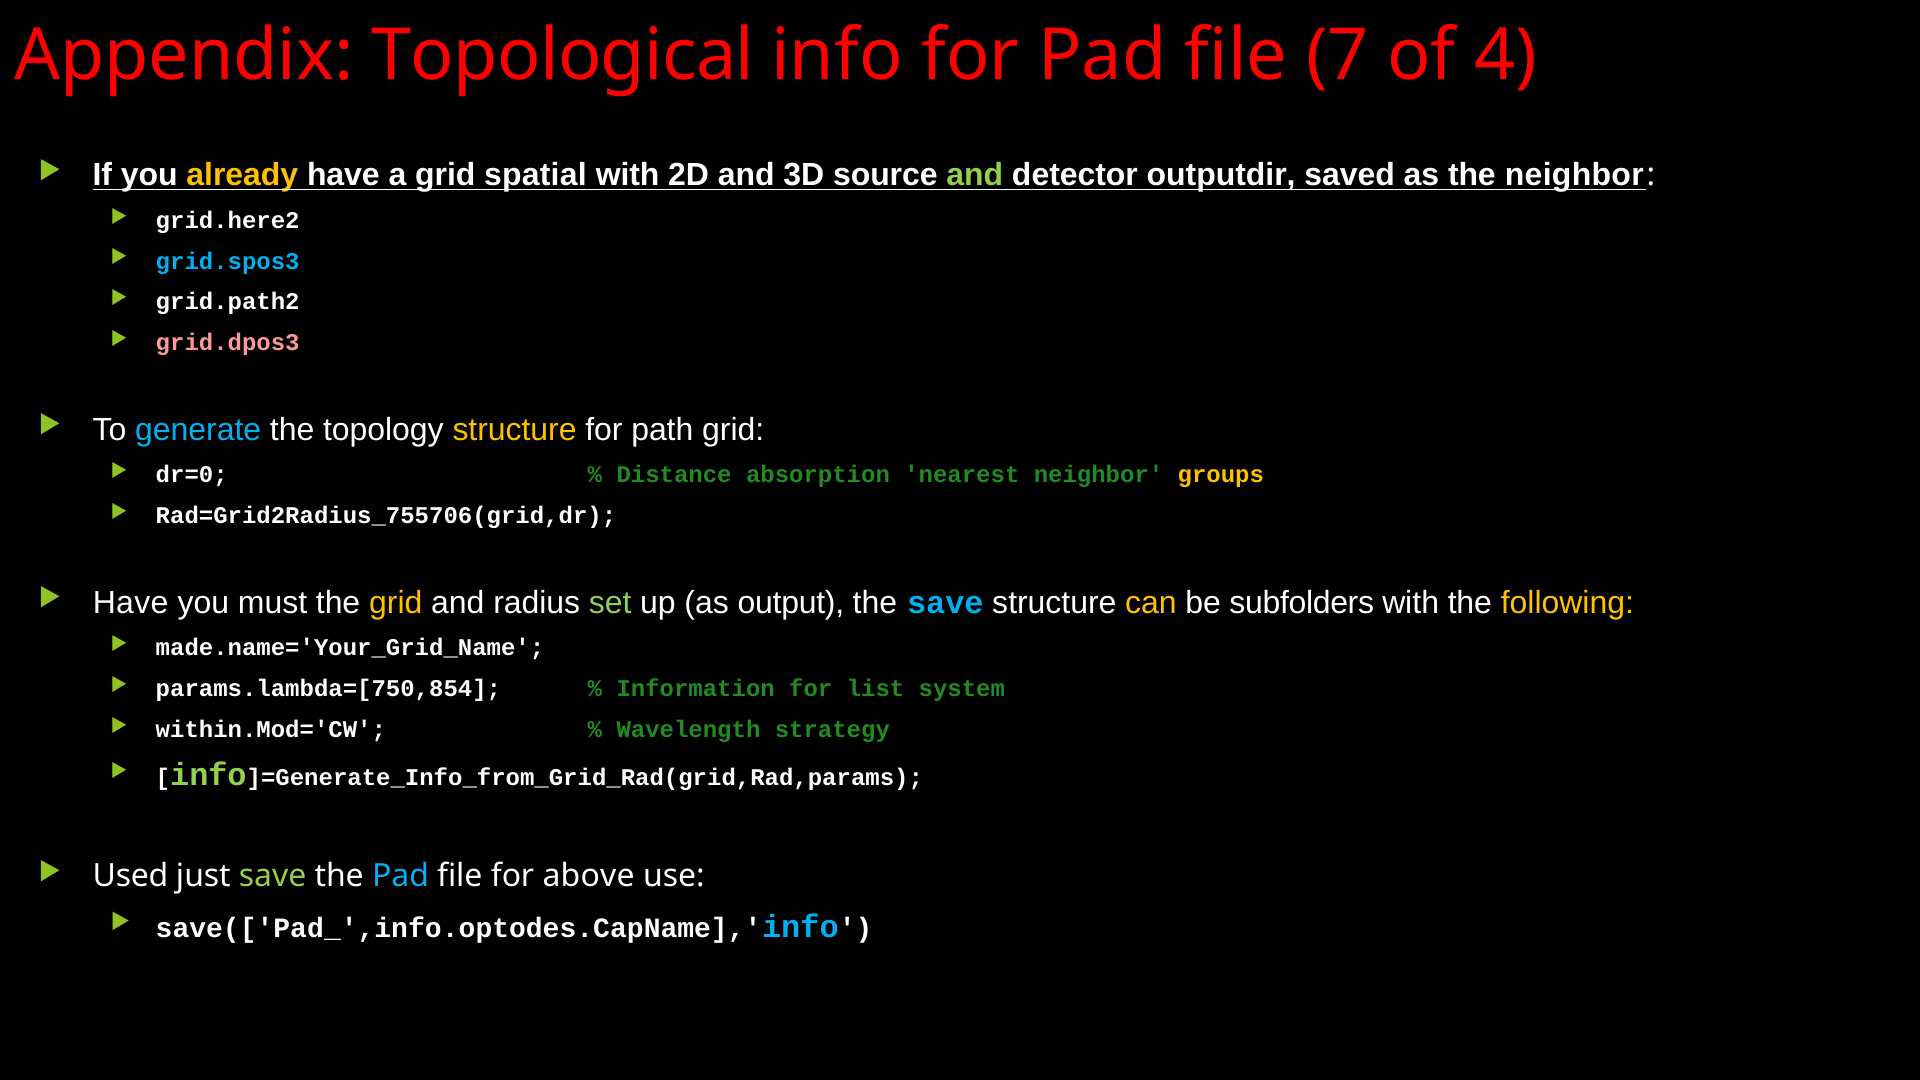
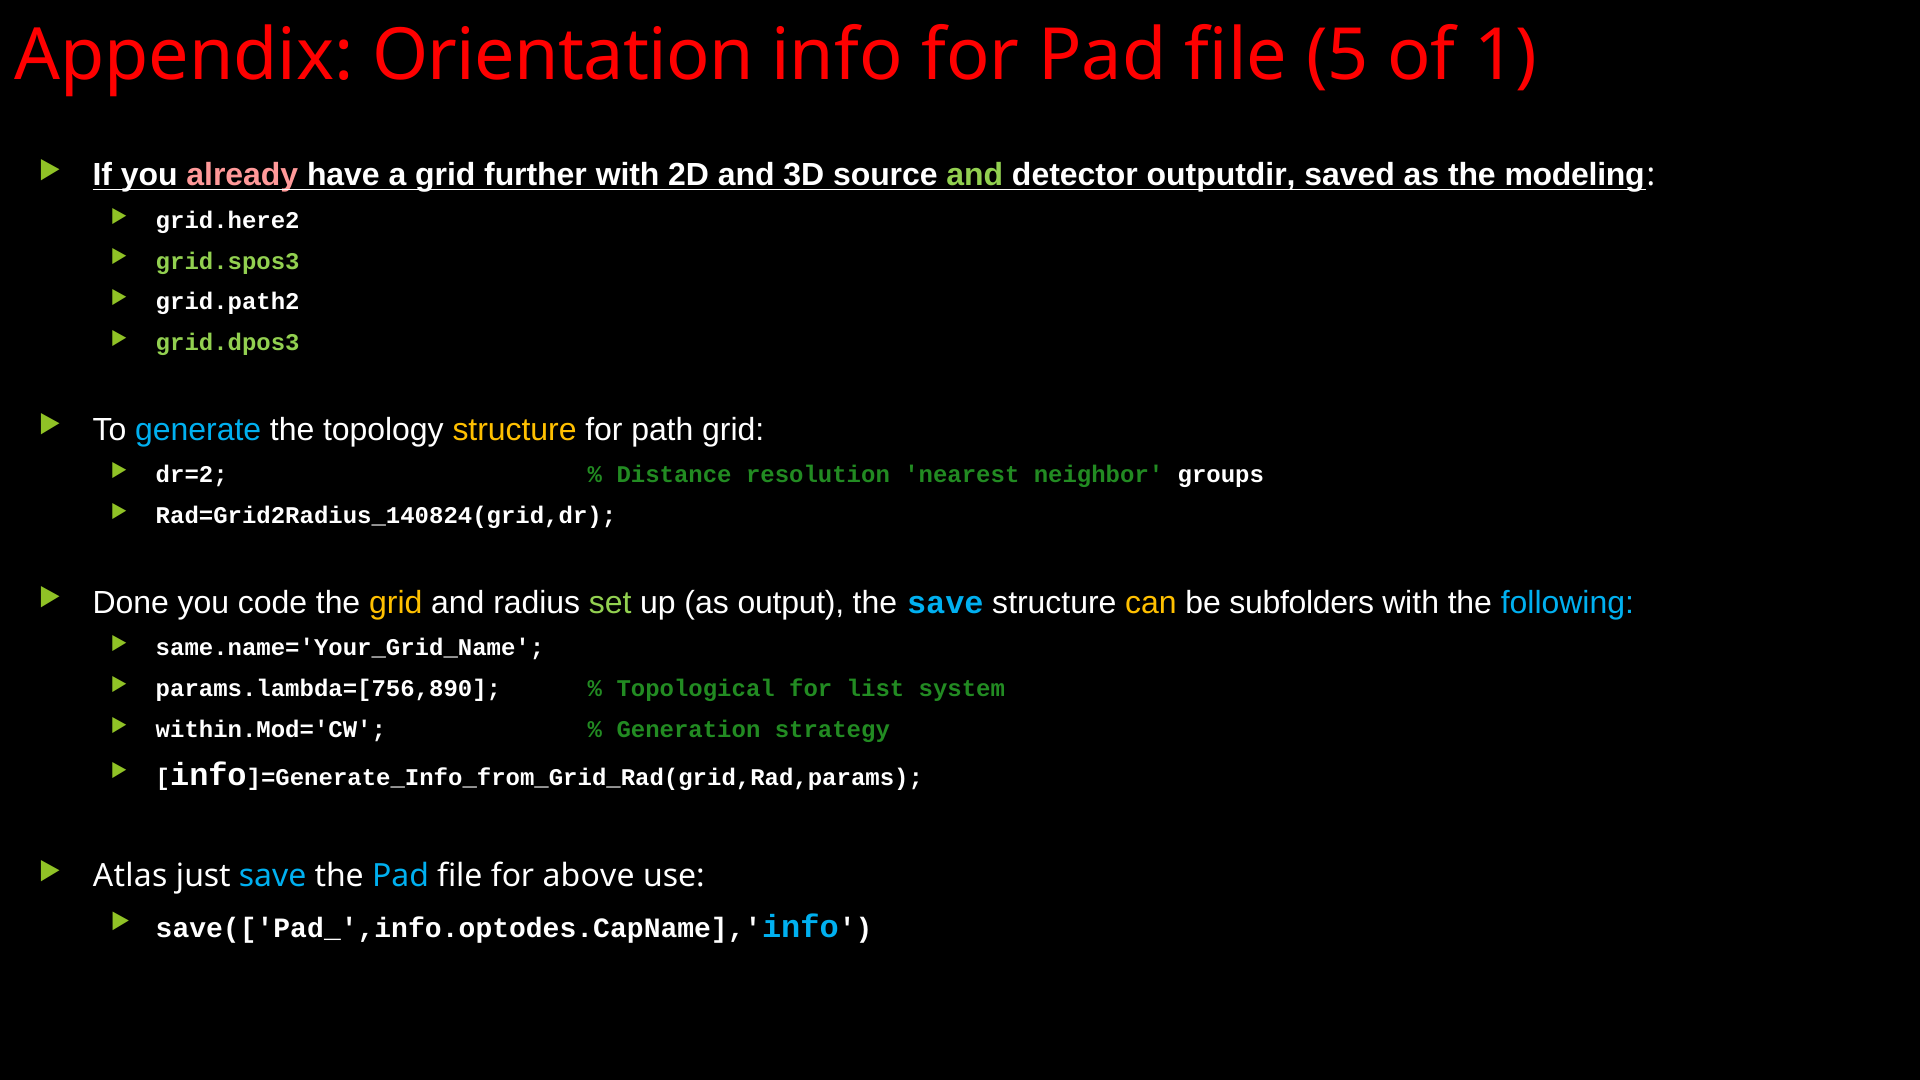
Topological: Topological -> Orientation (563, 56)
7: 7 -> 5 (1337, 56)
4: 4 -> 1 (1506, 56)
already colour: yellow -> pink (242, 175)
spatial: spatial -> further (536, 175)
the neighbor: neighbor -> modeling (1575, 175)
grid.spos3 colour: light blue -> light green (228, 261)
grid.dpos3 colour: pink -> light green (228, 343)
dr=0: dr=0 -> dr=2 (192, 475)
absorption: absorption -> resolution (818, 475)
groups colour: yellow -> white (1221, 475)
Rad=Grid2Radius_755706(grid,dr: Rad=Grid2Radius_755706(grid,dr -> Rad=Grid2Radius_140824(grid,dr (386, 516)
Have: Have -> Done (131, 603)
must: must -> code (273, 603)
following colour: yellow -> light blue (1567, 603)
made.name='Your_Grid_Name: made.name='Your_Grid_Name -> same.name='Your_Grid_Name (350, 648)
params.lambda=[750,854: params.lambda=[750,854 -> params.lambda=[756,890 (328, 688)
Information: Information -> Topological (696, 688)
Wavelength: Wavelength -> Generation (688, 729)
info colour: light green -> white (208, 775)
Used: Used -> Atlas (130, 876)
save colour: light green -> light blue (273, 876)
